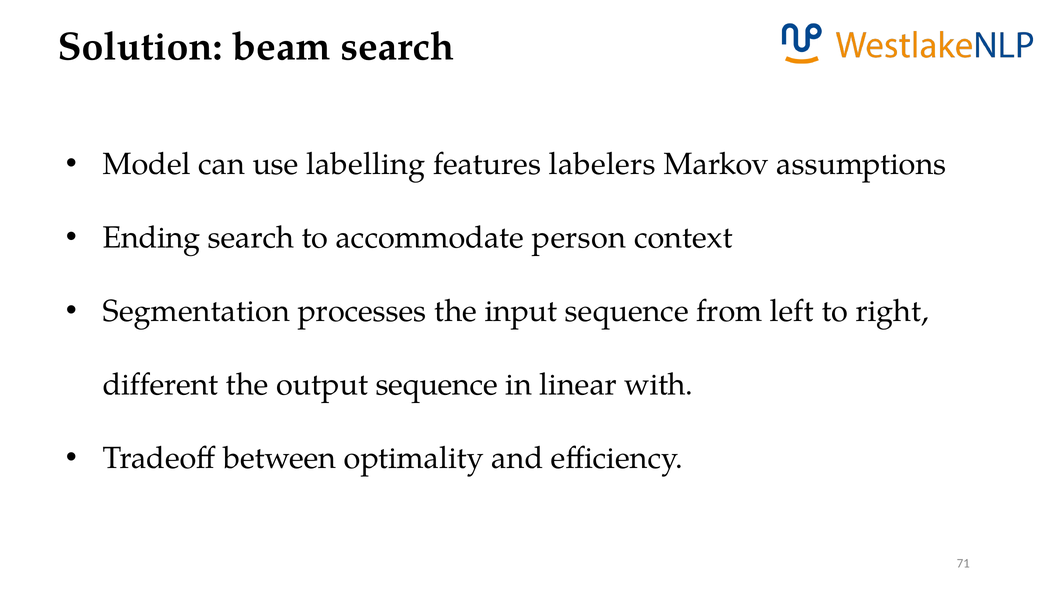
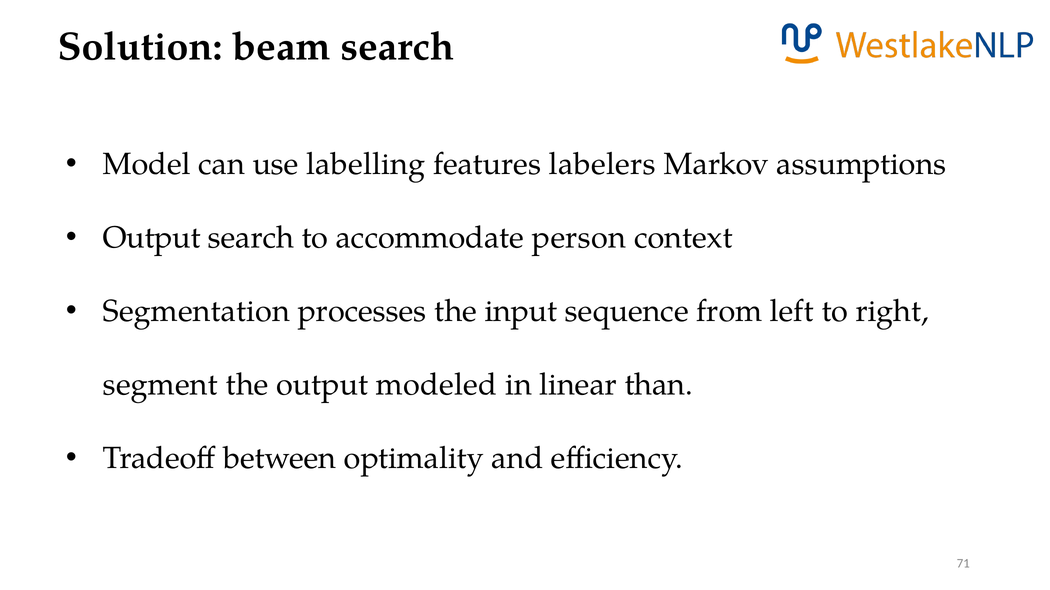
Ending: Ending -> Output (152, 238)
different: different -> segment (160, 385)
output sequence: sequence -> modeled (436, 385)
with: with -> than (659, 385)
